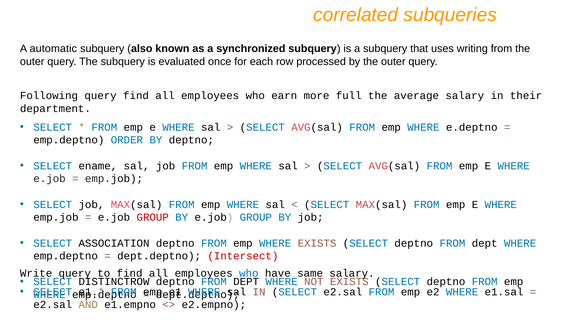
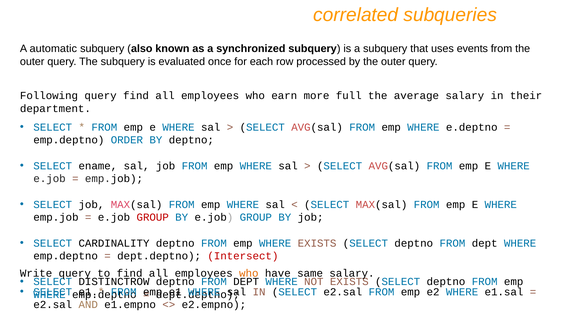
writing: writing -> events (472, 49)
ASSOCIATION: ASSOCIATION -> CARDINALITY (114, 243)
who colour: blue -> orange (249, 274)
